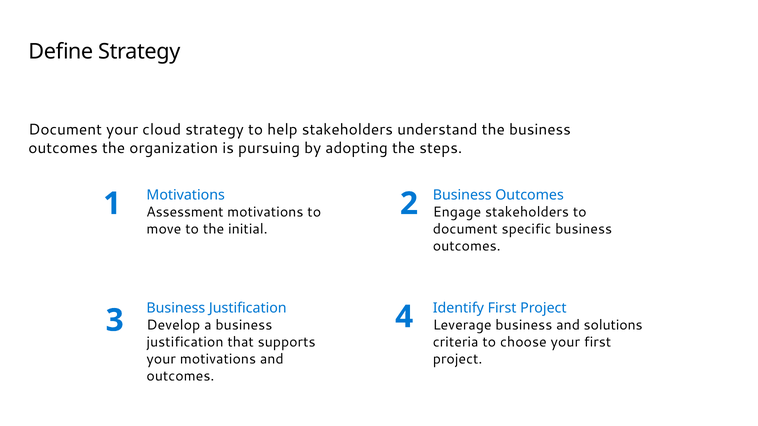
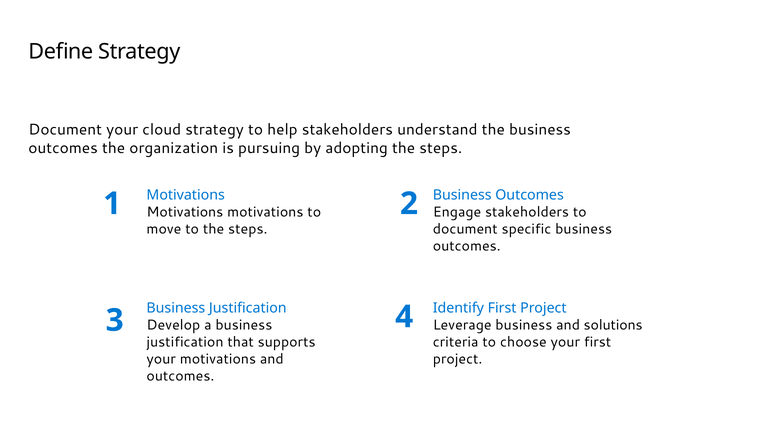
Assessment: Assessment -> Motivations (185, 212)
to the initial: initial -> steps (248, 229)
